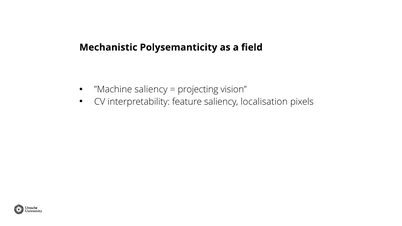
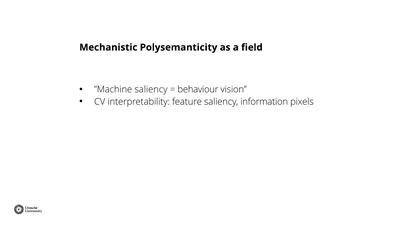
projecting: projecting -> behaviour (198, 90)
localisation: localisation -> information (264, 102)
